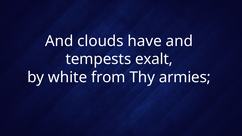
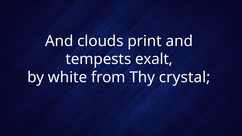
have: have -> print (145, 41)
armies: armies -> crystal (185, 77)
